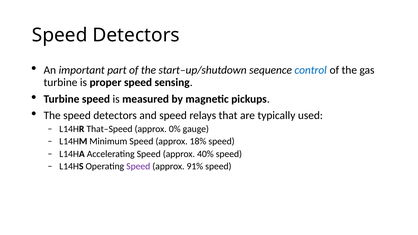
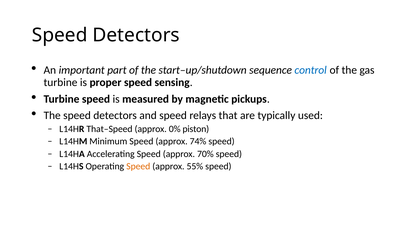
gauge: gauge -> piston (196, 129)
18%: 18% -> 74% (198, 142)
40%: 40% -> 70% (205, 154)
Speed colour: purple -> orange (138, 167)
91%: 91% -> 55% (195, 167)
